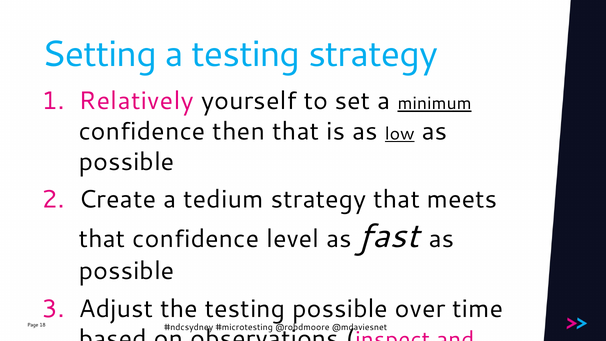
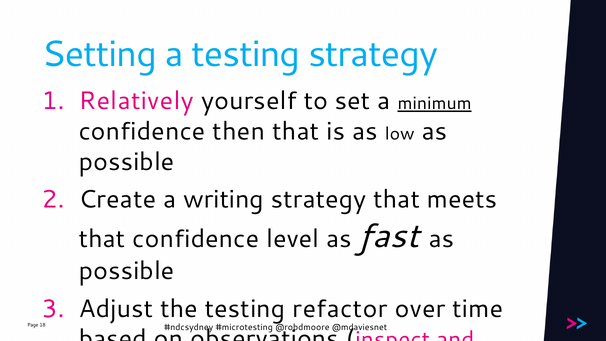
low underline: present -> none (400, 134)
tedium: tedium -> writing (224, 200)
testing possible: possible -> refactor (340, 309)
